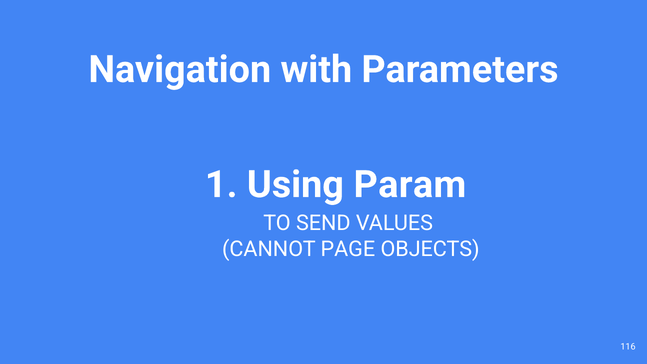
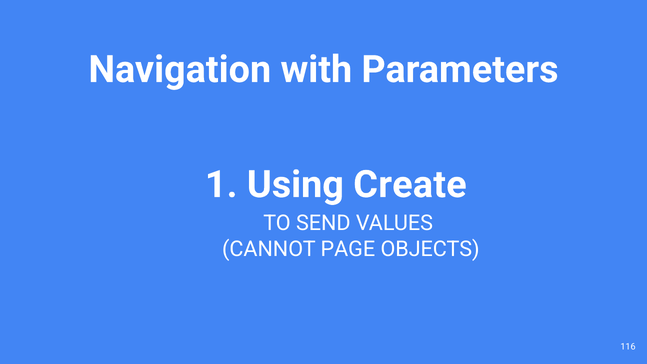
Param: Param -> Create (410, 185)
